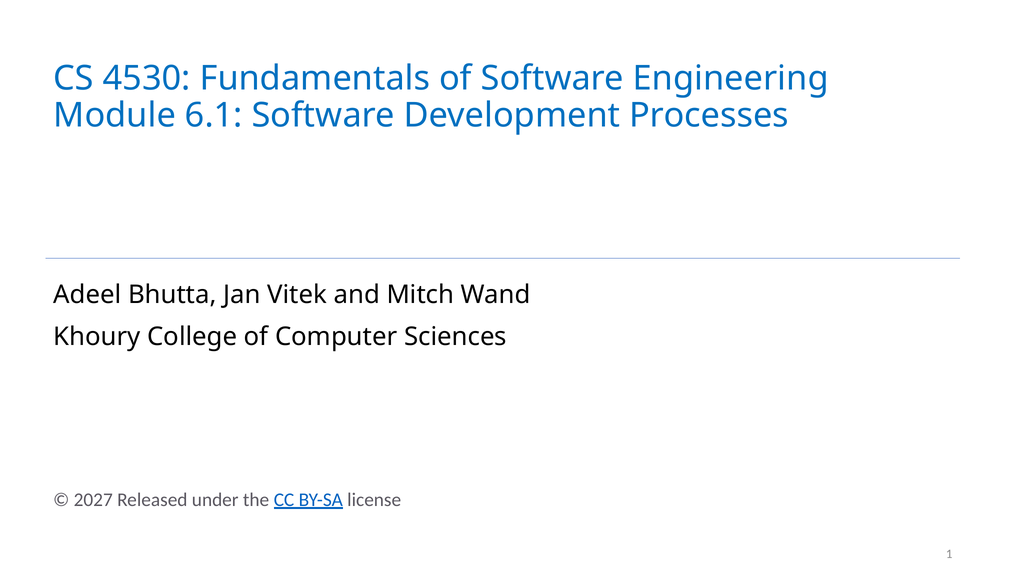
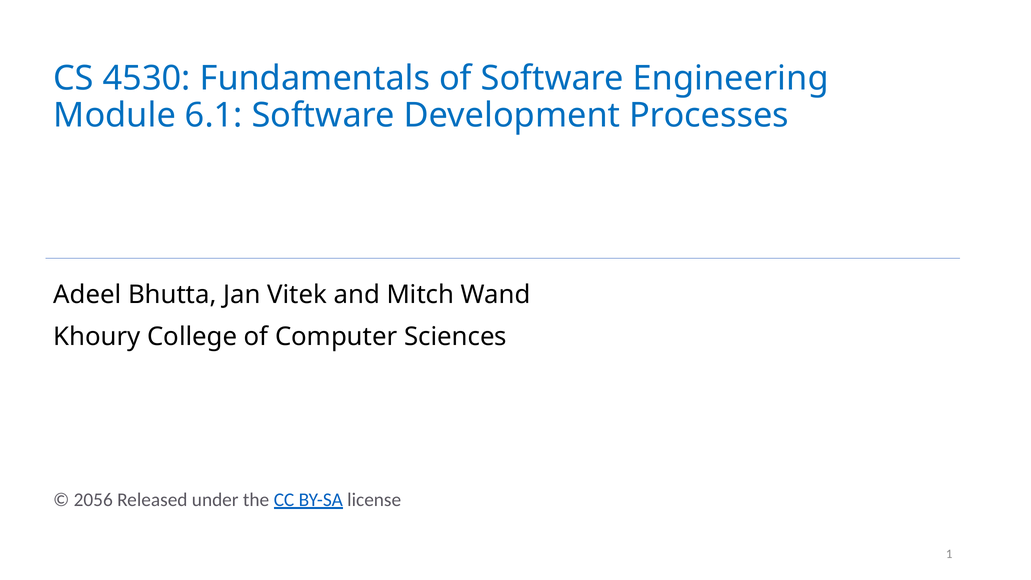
2027: 2027 -> 2056 (93, 500)
